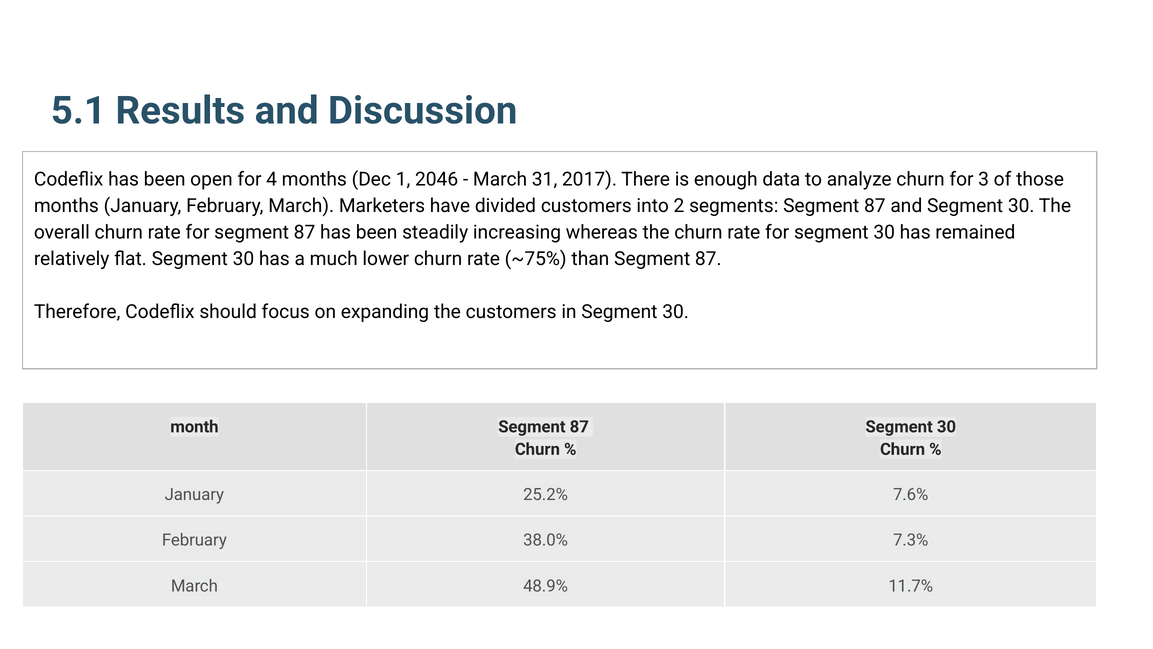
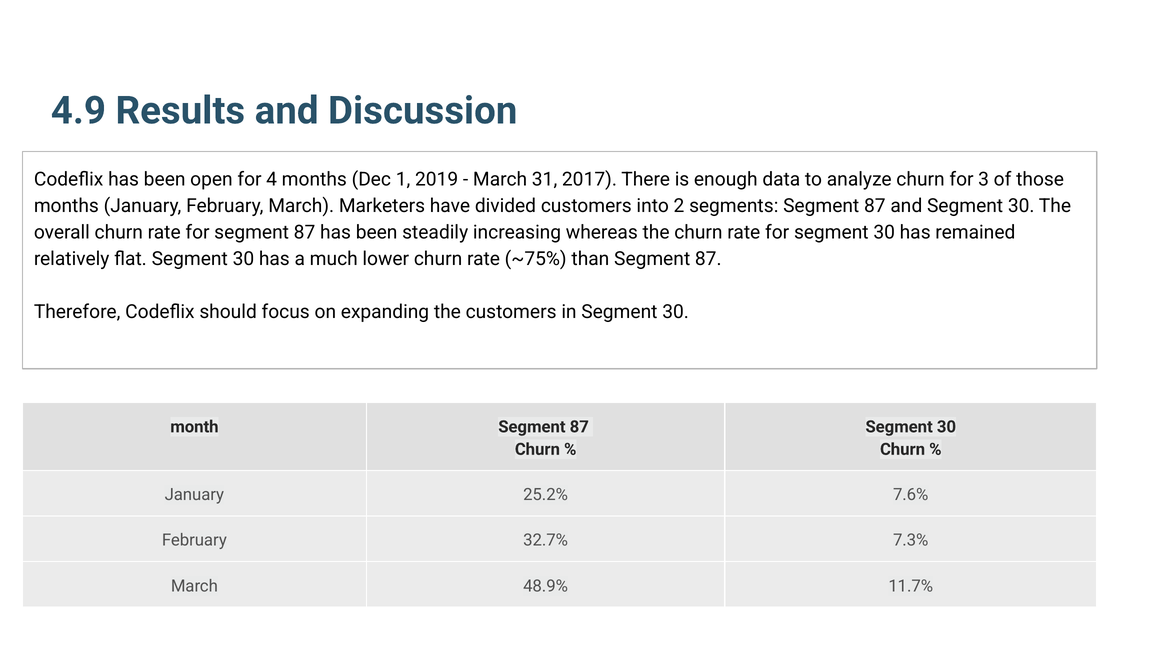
5.1: 5.1 -> 4.9 (78, 111)
2046: 2046 -> 2019 (437, 179)
38.0%: 38.0% -> 32.7% (546, 540)
